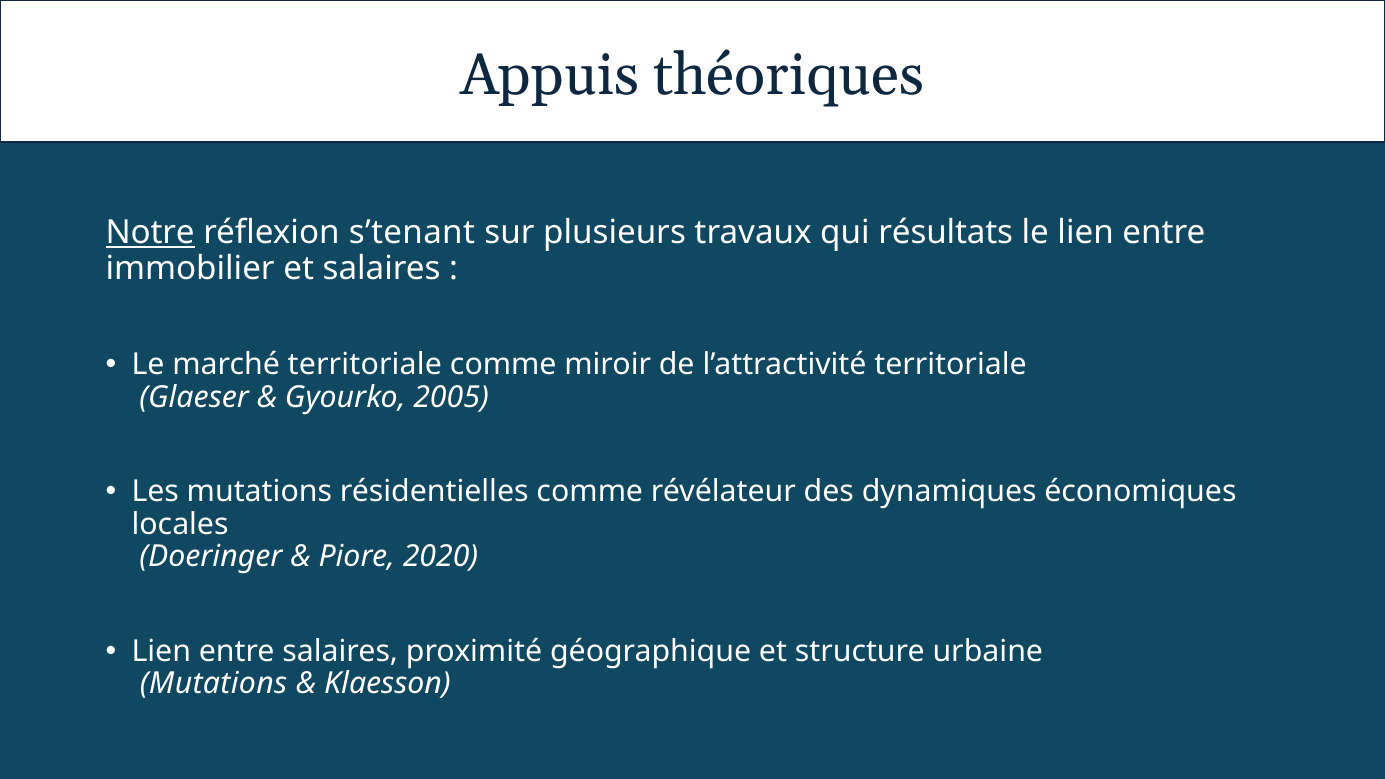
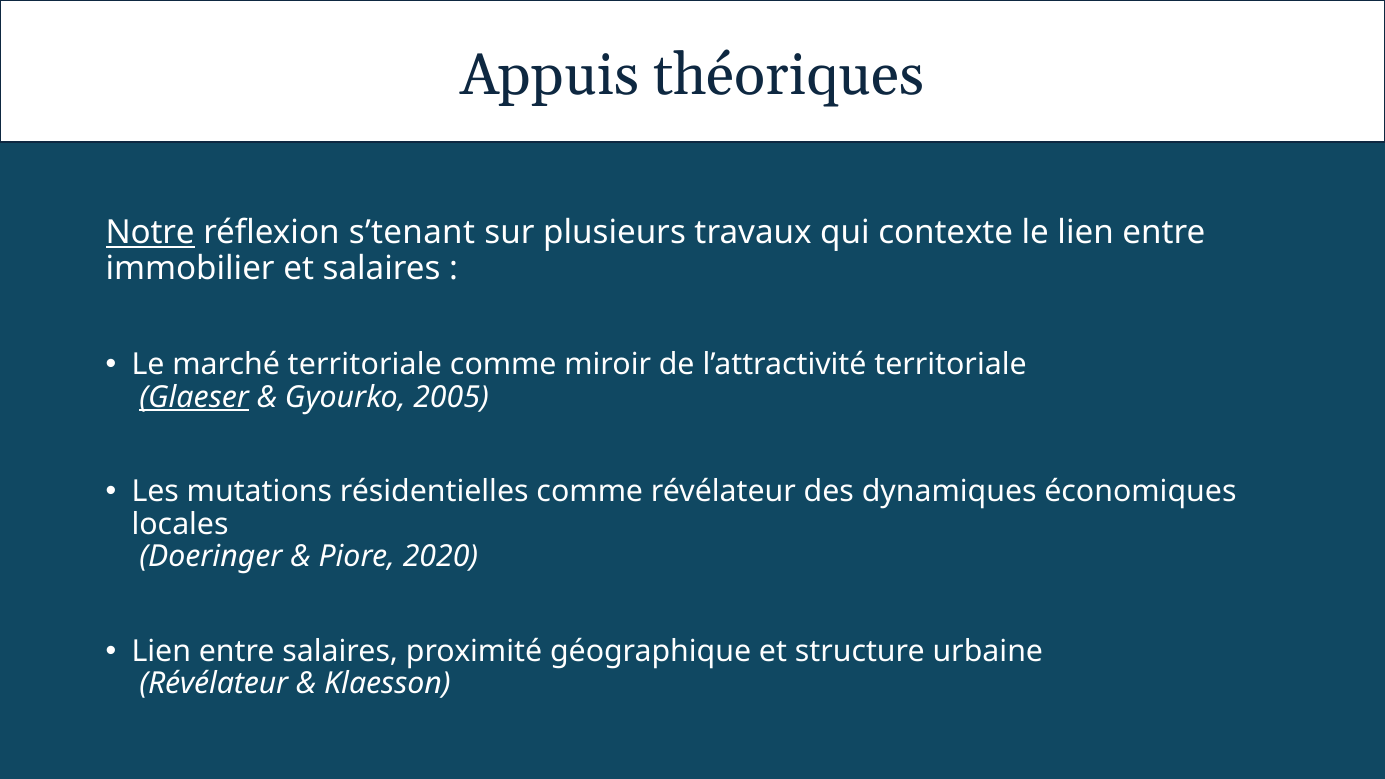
résultats: résultats -> contexte (946, 233)
Glaeser underline: none -> present (194, 397)
Mutations: Mutations -> Révélateur (214, 684)
